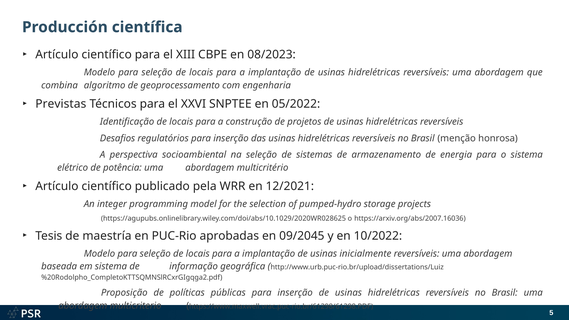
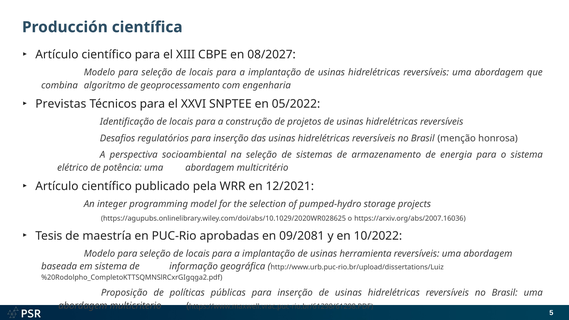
08/2023: 08/2023 -> 08/2027 (272, 55)
09/2045: 09/2045 -> 09/2081 (302, 236)
inicialmente: inicialmente -> herramienta (365, 254)
